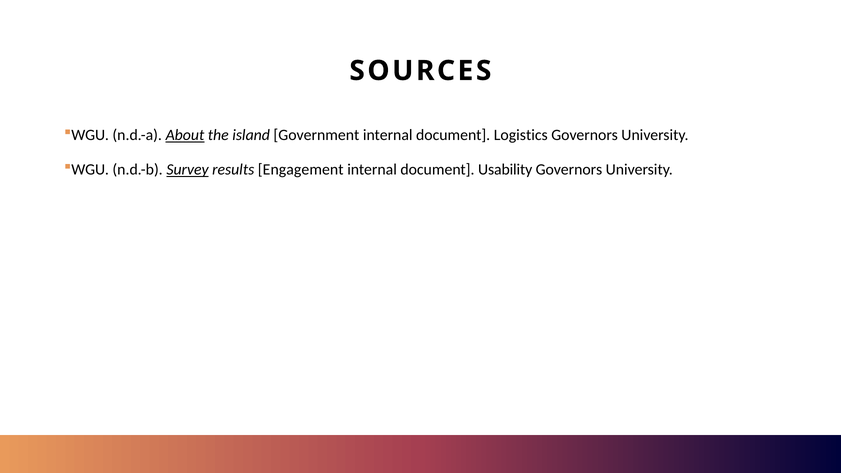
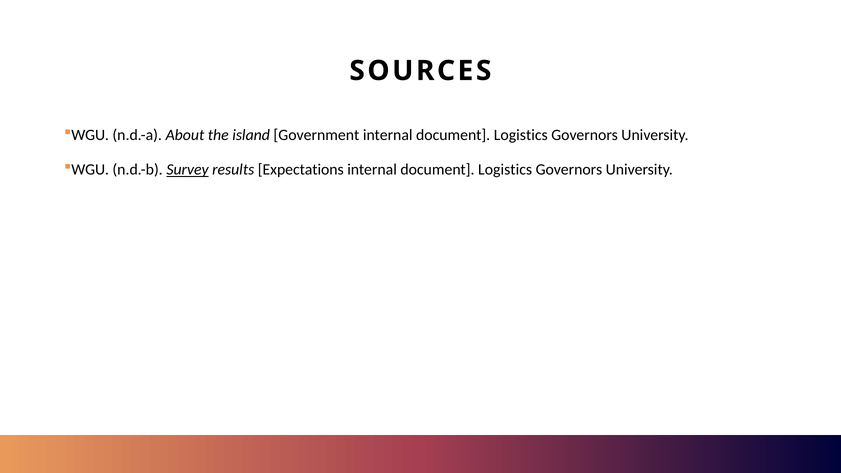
About underline: present -> none (185, 135)
Engagement: Engagement -> Expectations (301, 170)
Usability: Usability -> Logistics (505, 170)
